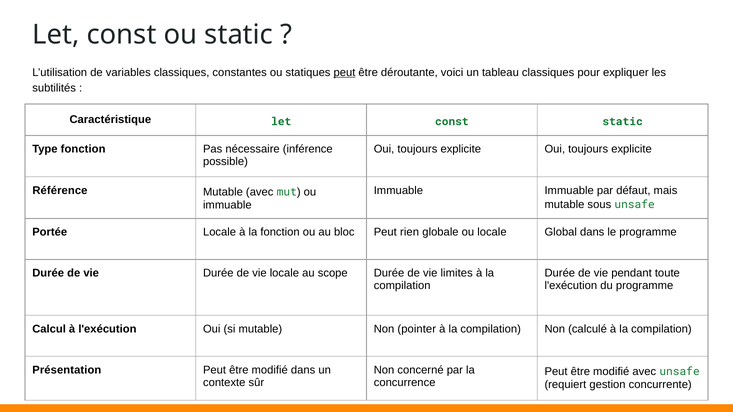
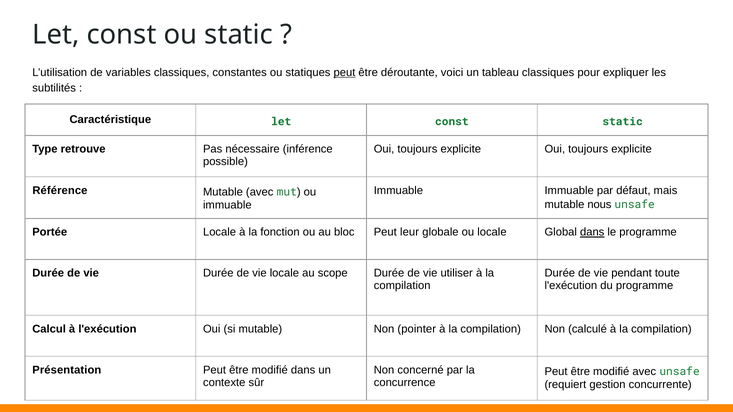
Type fonction: fonction -> retrouve (83, 149)
sous: sous -> nous (599, 205)
rien: rien -> leur (410, 232)
dans underline: none -> present (592, 232)
limites: limites -> utiliser (457, 273)
